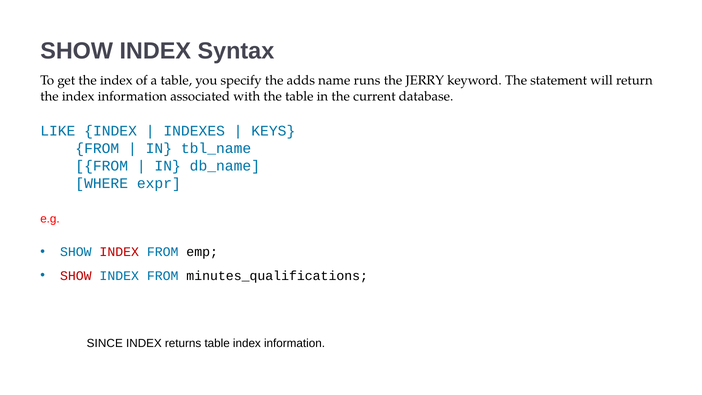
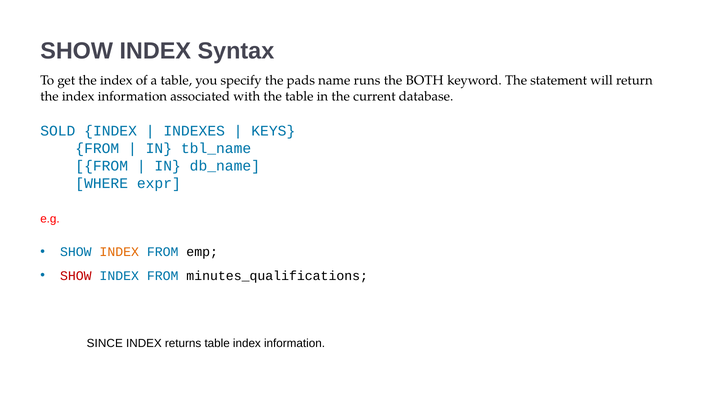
adds: adds -> pads (301, 80)
JERRY: JERRY -> BOTH (425, 80)
LIKE: LIKE -> SOLD (58, 131)
INDEX colour: red -> orange (119, 252)
